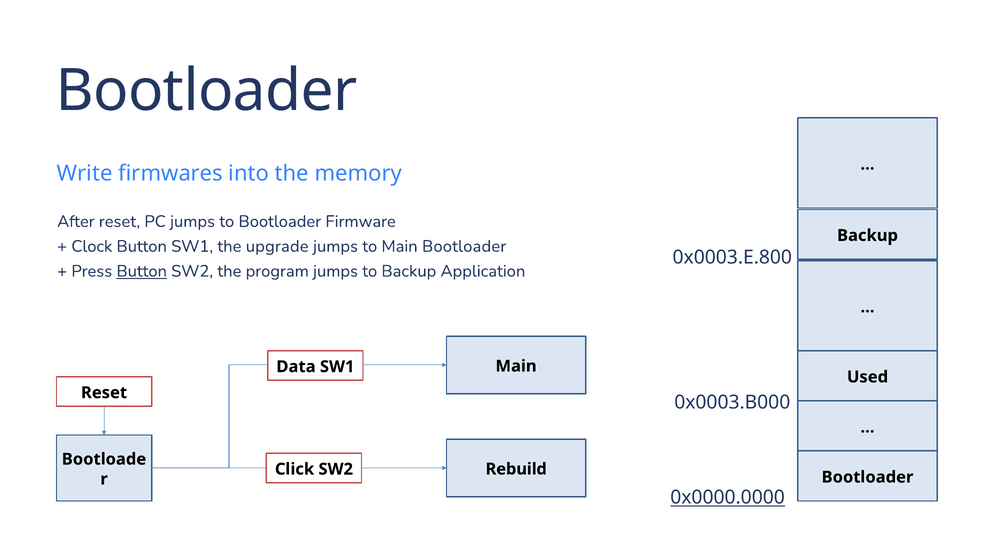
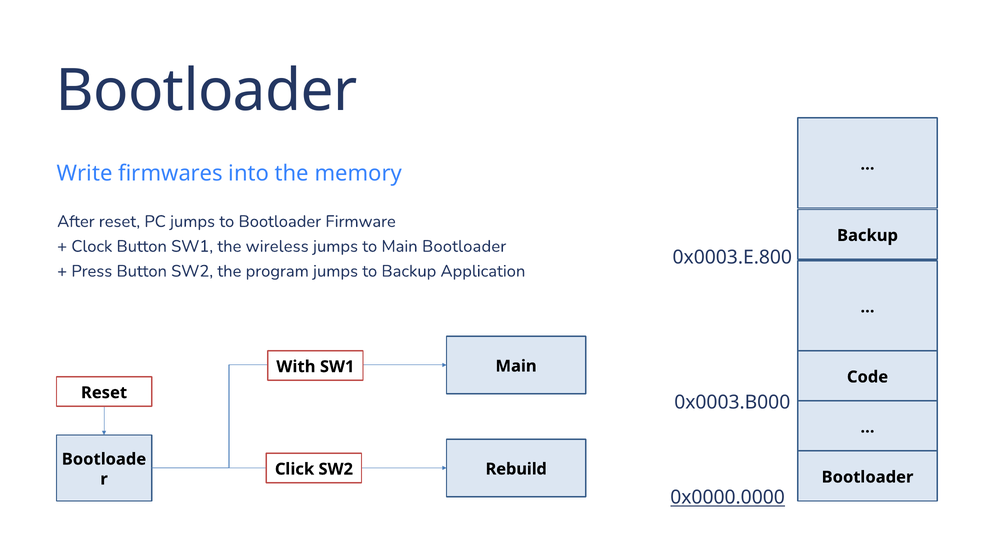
upgrade: upgrade -> wireless (277, 246)
Button underline: present -> none (142, 271)
Data: Data -> With (296, 366)
Used: Used -> Code (868, 377)
